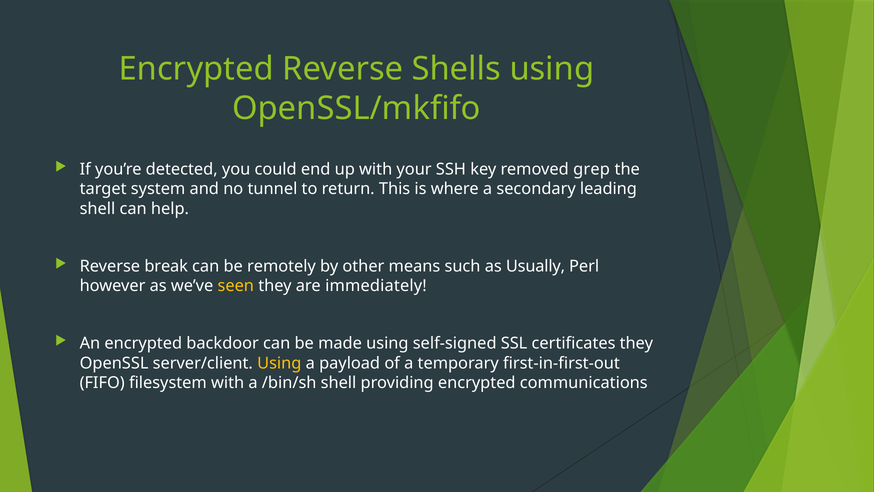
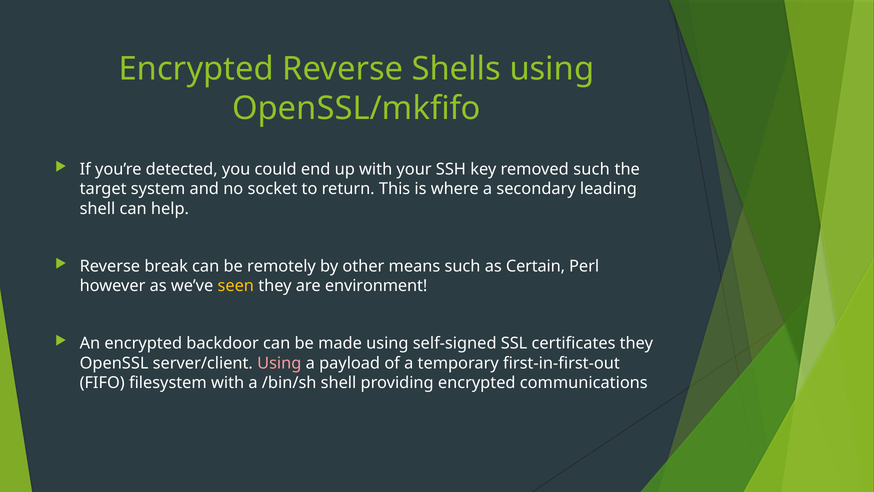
removed grep: grep -> such (592, 169)
tunnel: tunnel -> socket (272, 189)
Usually: Usually -> Certain (535, 266)
immediately: immediately -> environment (376, 286)
Using colour: yellow -> pink (279, 363)
